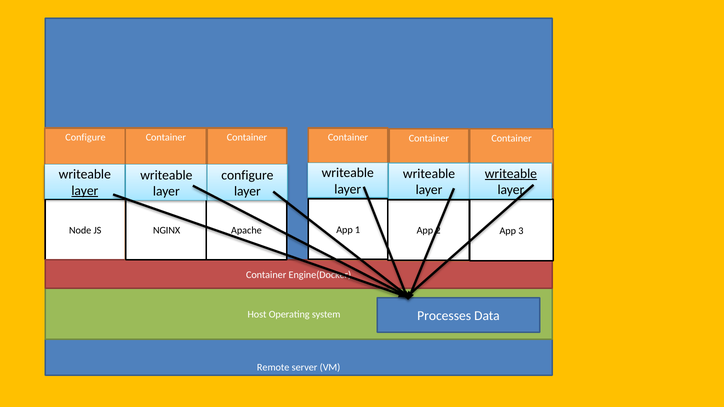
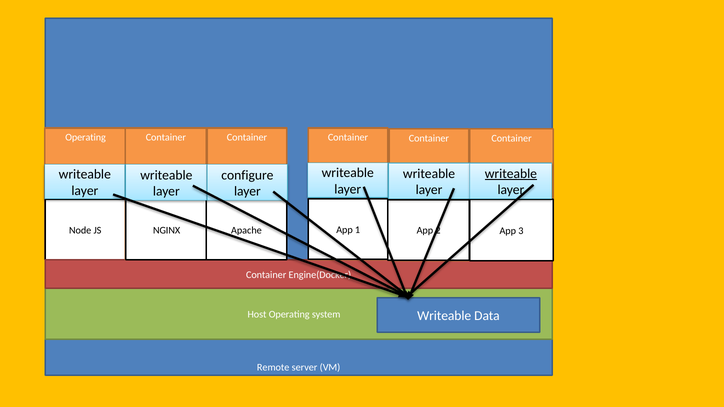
Configure: Configure -> Operating (86, 138)
layer underline: present -> none (85, 191)
Processes: Processes -> Writeable (444, 316)
